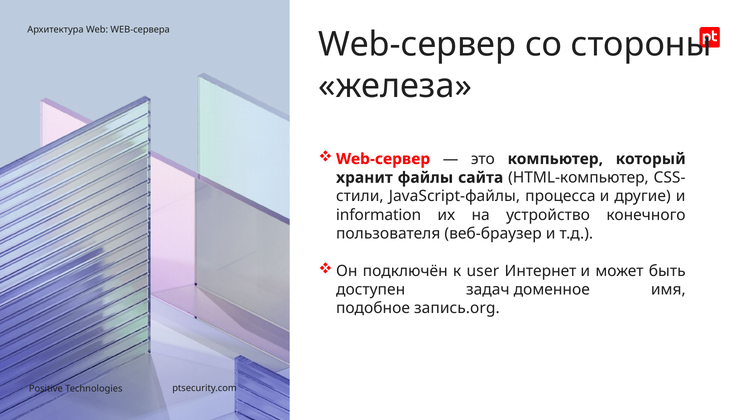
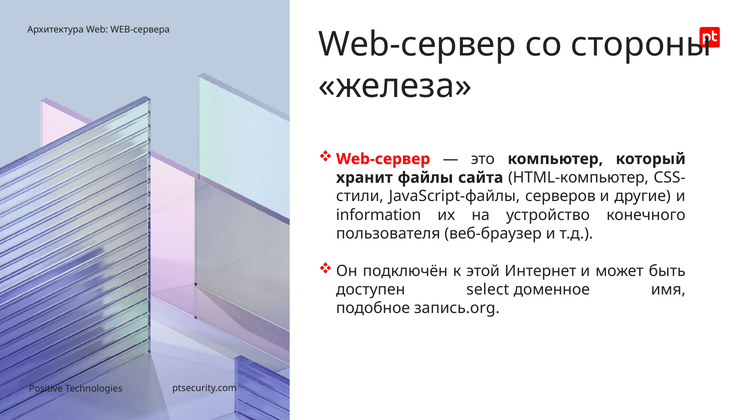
процесса: процесса -> серверов (560, 196)
user: user -> этой (483, 271)
задач: задач -> select (488, 290)
